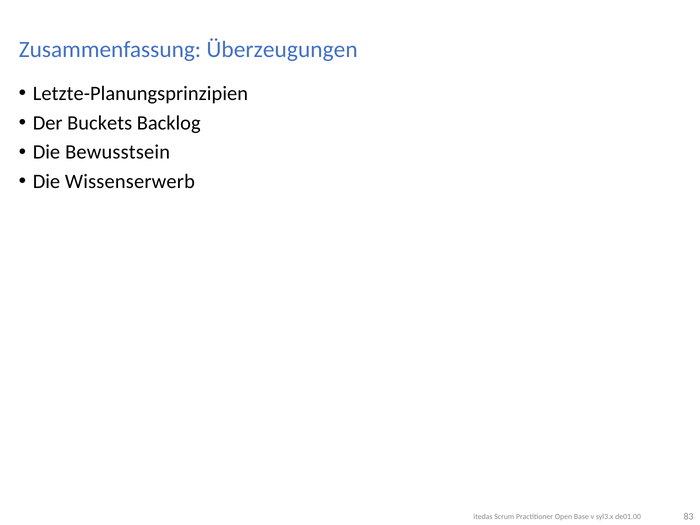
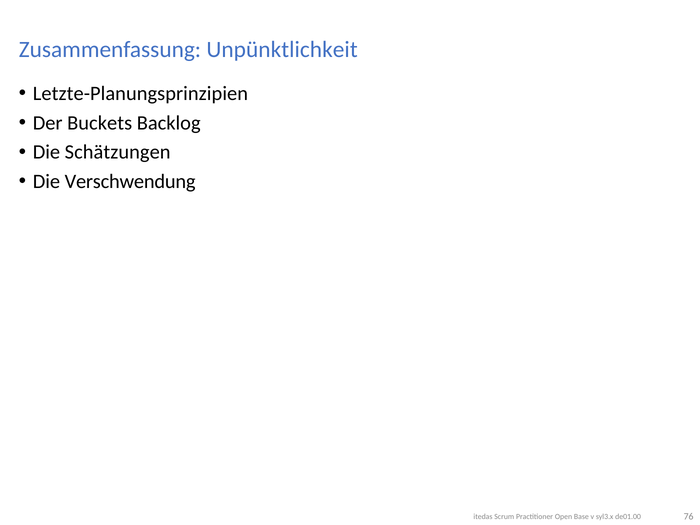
Überzeugungen: Überzeugungen -> Unpünktlichkeit (282, 50)
Bewusstsein: Bewusstsein -> Schätzungen (118, 152)
Wissenserwerb: Wissenserwerb -> Verschwendung (130, 182)
83: 83 -> 76 (689, 516)
